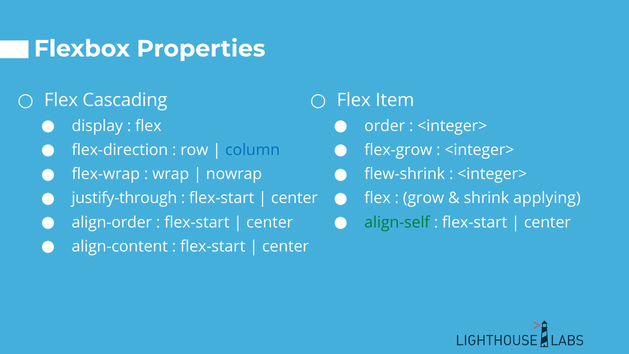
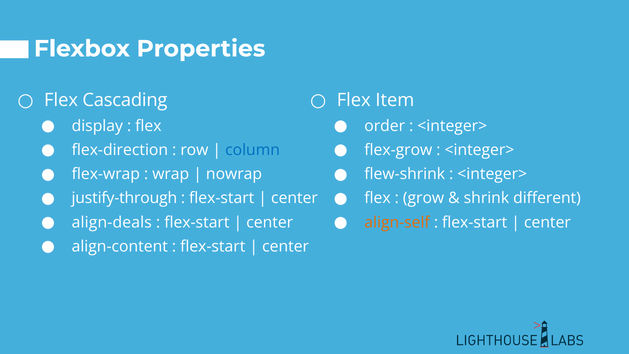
applying: applying -> different (547, 198)
align-order: align-order -> align-deals (112, 222)
align-self colour: green -> orange (397, 222)
